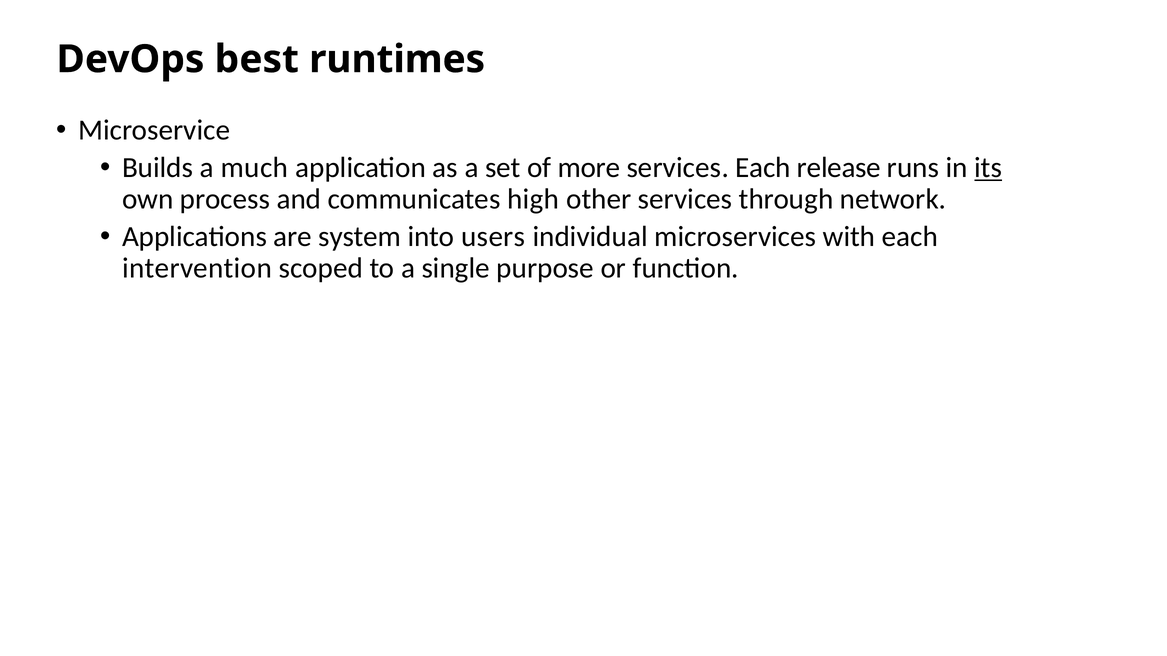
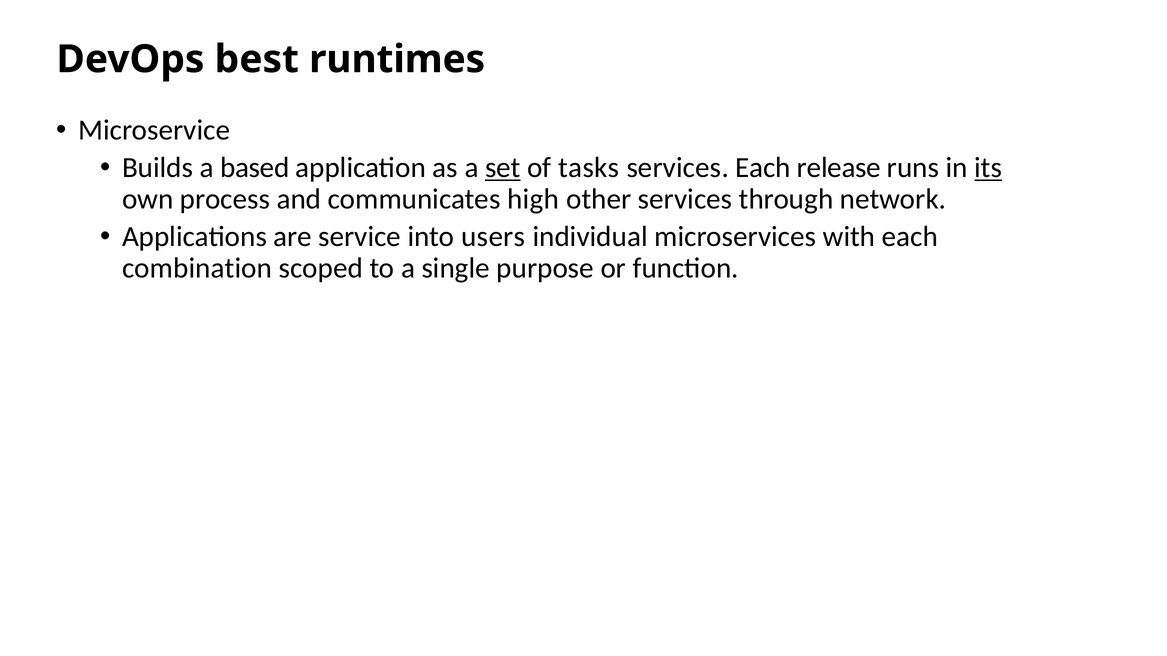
much: much -> based (255, 168)
set underline: none -> present (503, 168)
more: more -> tasks (589, 168)
system: system -> service (360, 237)
intervention: intervention -> combination (197, 268)
